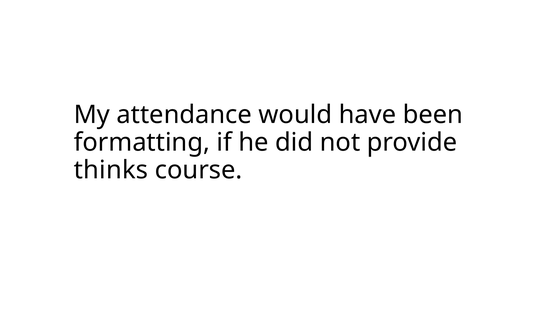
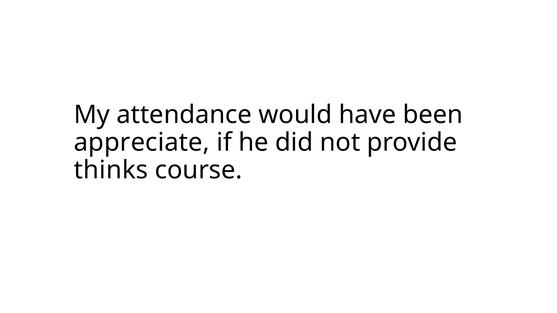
formatting: formatting -> appreciate (142, 143)
